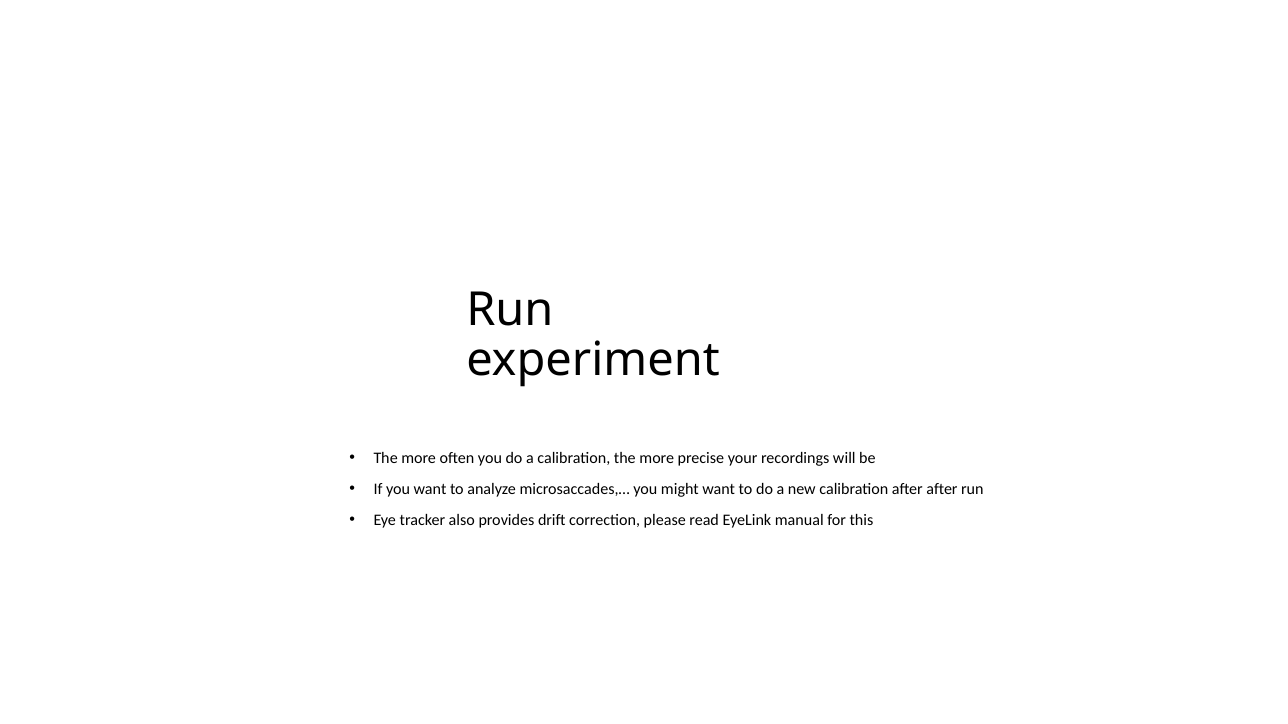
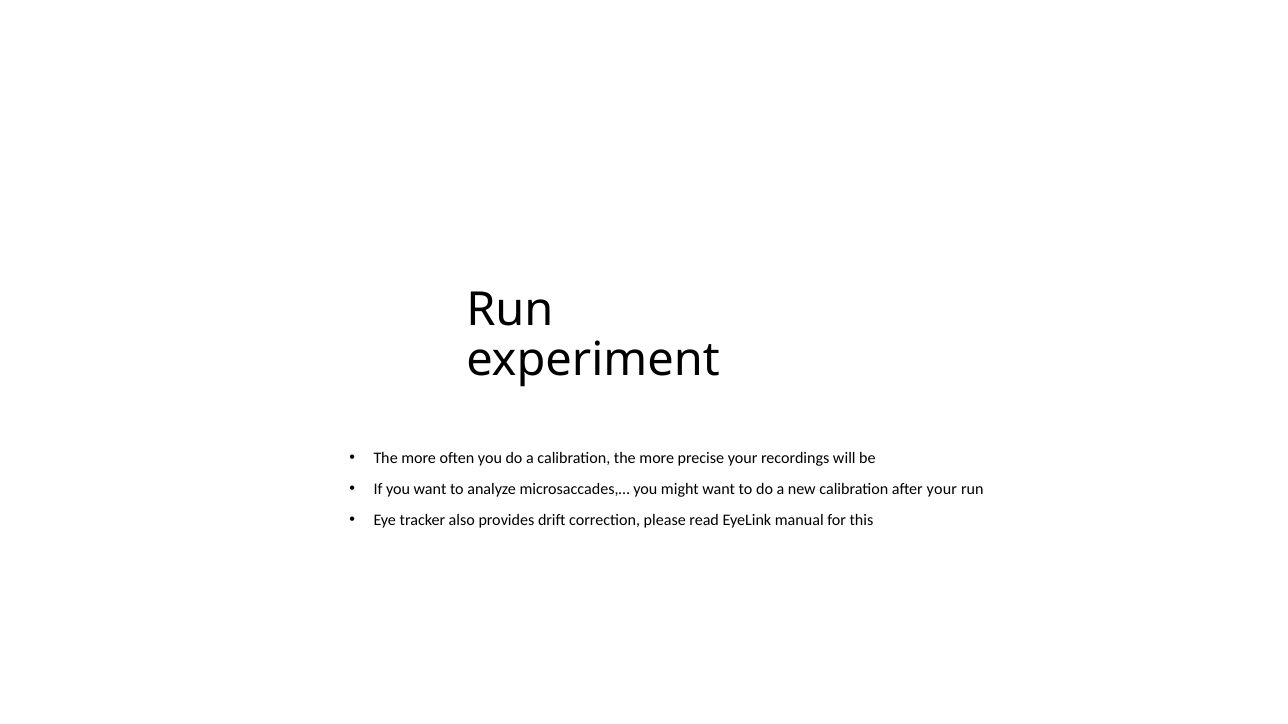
after after: after -> your (942, 489)
